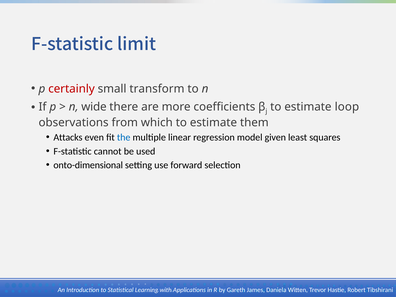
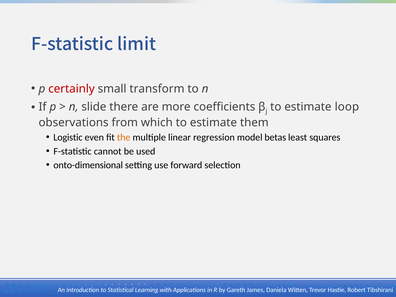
wide: wide -> slide (94, 107)
Attacks: Attacks -> Logistic (68, 137)
the colour: blue -> orange (124, 137)
given: given -> betas (275, 137)
